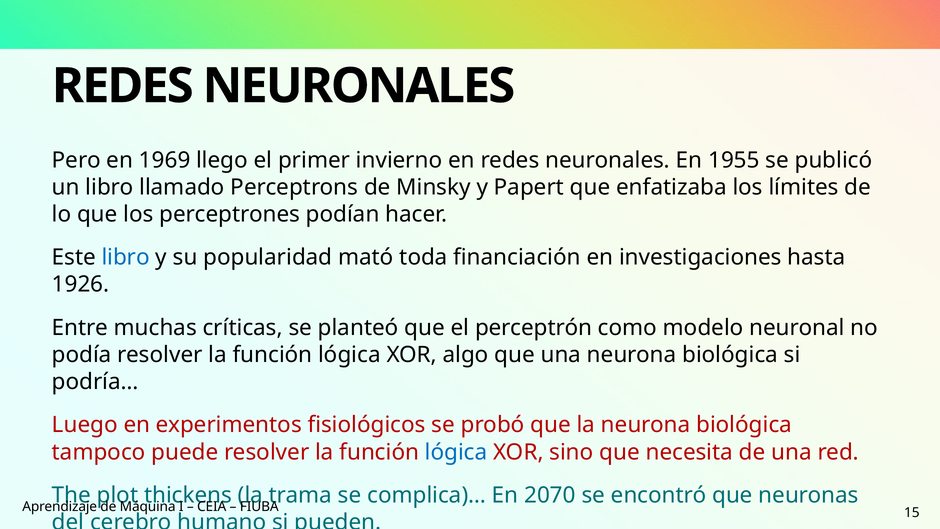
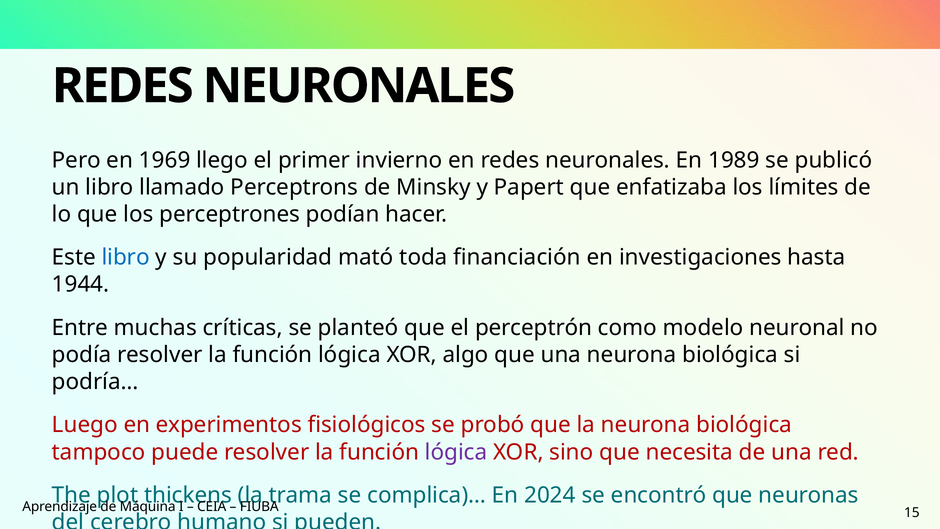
1955: 1955 -> 1989 (734, 160)
1926: 1926 -> 1944 (81, 284)
lógica colour: blue -> purple (456, 452)
2070: 2070 -> 2024 (550, 495)
